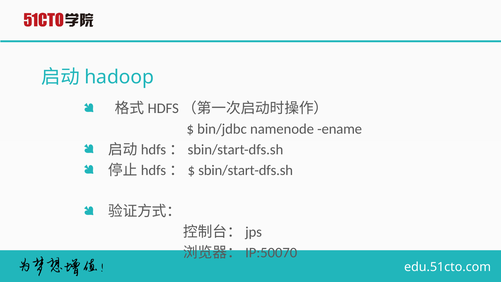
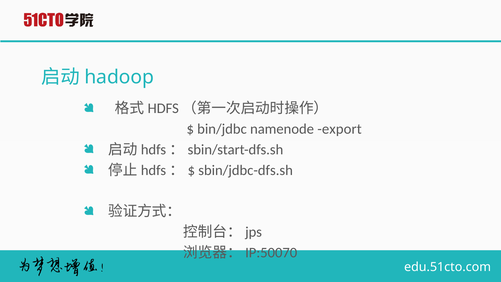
ename: ename -> export (340, 129)
sbin/start-dfs.sh: sbin/start-dfs.sh -> sbin/jdbc-dfs.sh (246, 170)
